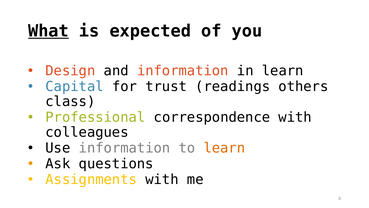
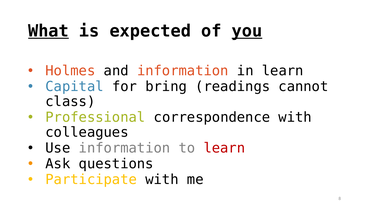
you underline: none -> present (247, 31)
Design: Design -> Holmes (70, 71)
trust: trust -> bring (166, 86)
others: others -> cannot (303, 86)
learn colour: orange -> red (224, 148)
Assignments: Assignments -> Participate (91, 179)
